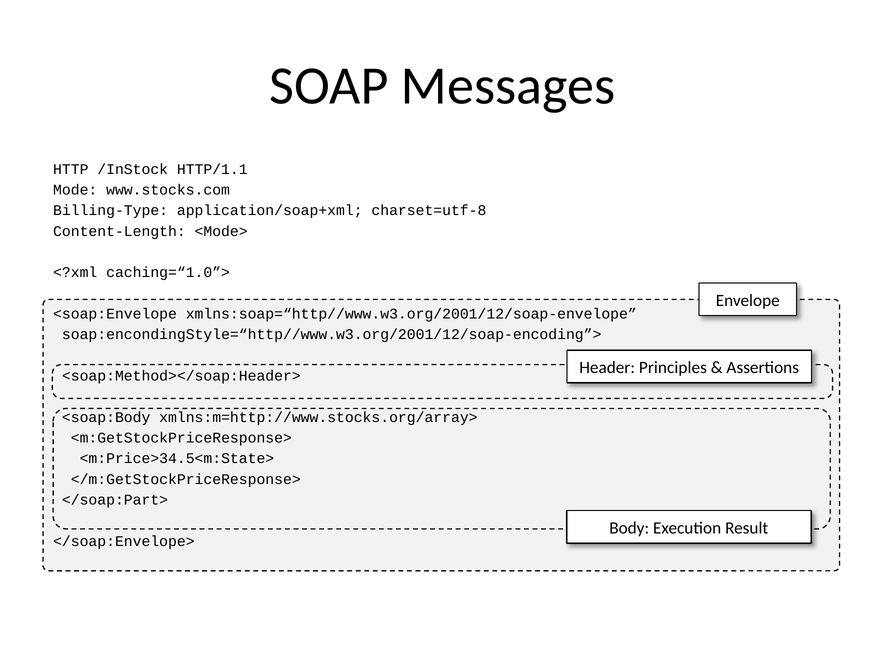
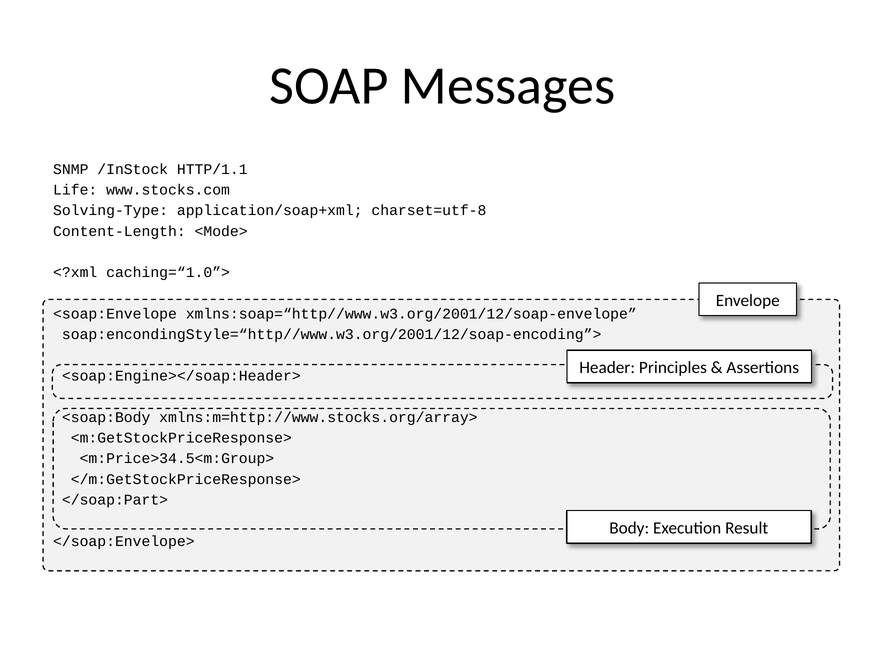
HTTP: HTTP -> SNMP (71, 169)
Mode: Mode -> Life (75, 190)
Billing-Type: Billing-Type -> Solving-Type (111, 210)
<soap:Method></soap:Header>: <soap:Method></soap:Header> -> <soap:Engine></soap:Header> (181, 376)
<m:Price>34.5<m:State>: <m:Price>34.5<m:State> -> <m:Price>34.5<m:Group> (177, 458)
